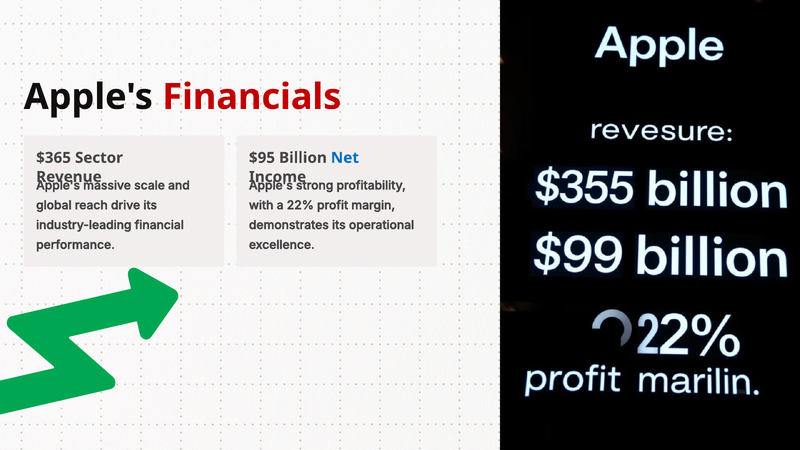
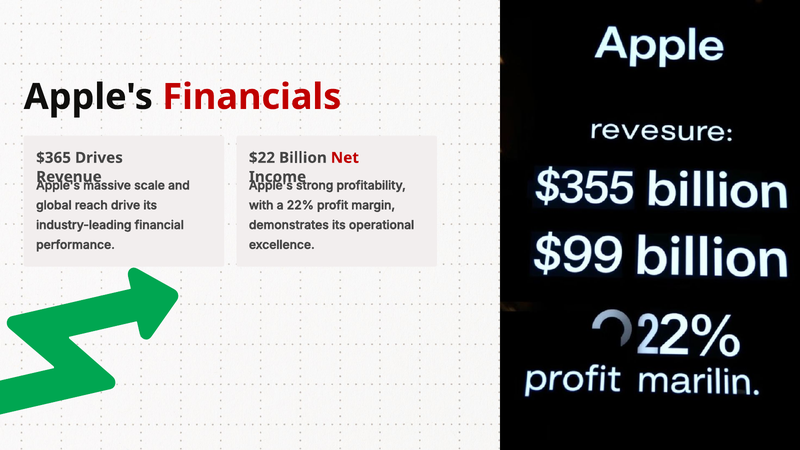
Sector: Sector -> Drives (99, 158)
$95: $95 -> $22 (262, 158)
Net colour: blue -> red (345, 158)
